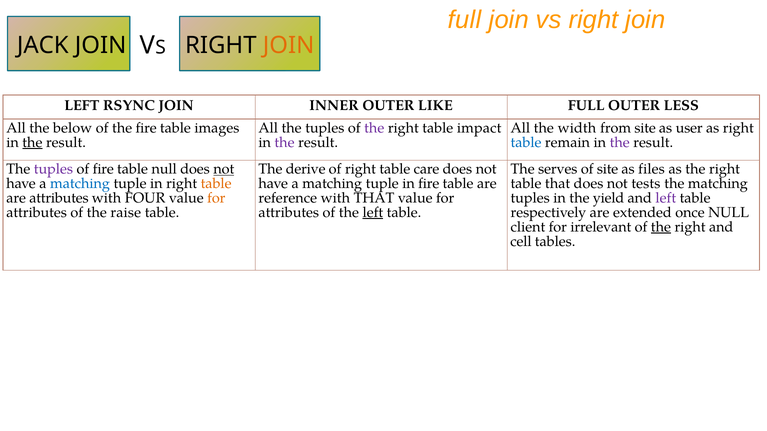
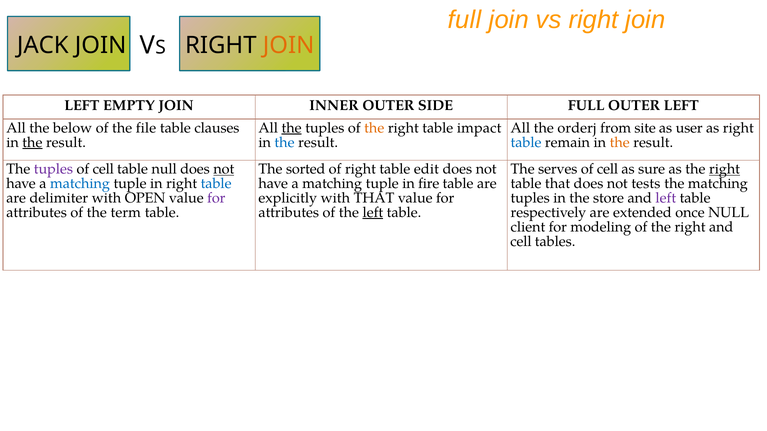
RSYNC: RSYNC -> EMPTY (129, 106)
LIKE: LIKE -> SIDE (435, 106)
OUTER LESS: LESS -> LEFT (681, 106)
the fire: fire -> file (146, 128)
images: images -> clauses (217, 128)
the underline: none -> present (292, 128)
the colour: purple -> orange (374, 128)
width: width -> orderj (577, 128)
the colour: purple -> blue (285, 143)
the colour: purple -> orange (620, 143)
fire: fire -> cell (103, 169)
derive: derive -> sorted (306, 169)
care: care -> edit (426, 169)
site: site -> cell (608, 169)
files: files -> sure (652, 169)
right underline: none -> present (725, 169)
table colour: orange -> blue (216, 184)
are attributes: attributes -> delimiter (59, 198)
FOUR: FOUR -> OPEN (145, 198)
for colour: orange -> purple (216, 198)
reference: reference -> explicitly (288, 198)
yield: yield -> store (609, 198)
raise: raise -> term (126, 213)
irrelevant: irrelevant -> modeling (601, 227)
the underline: present -> none (661, 227)
